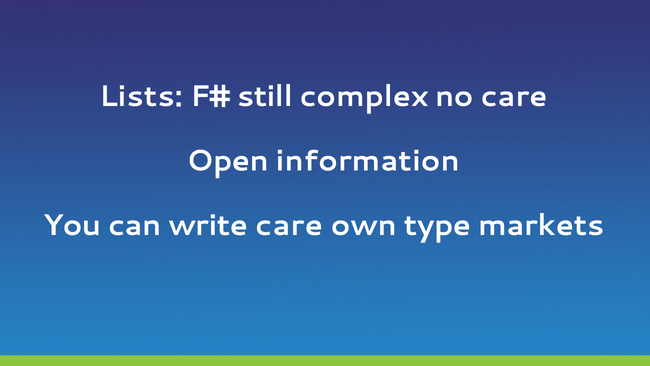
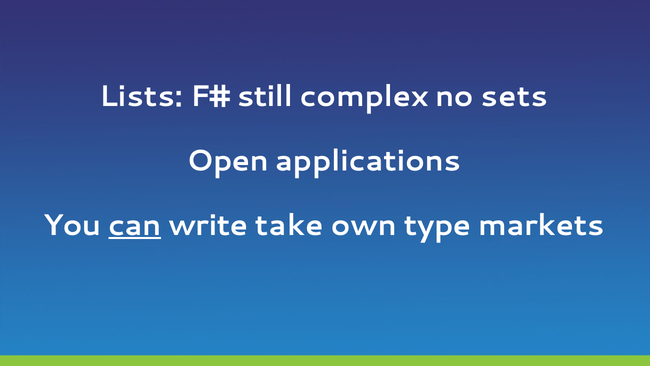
no care: care -> sets (514, 96)
information: information -> applications (368, 161)
can underline: none -> present (135, 225)
write care: care -> take (289, 225)
